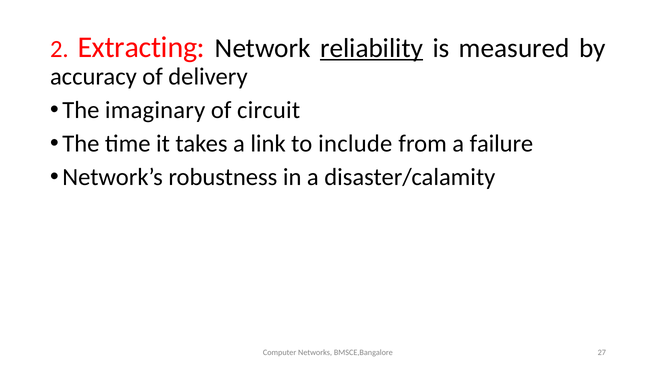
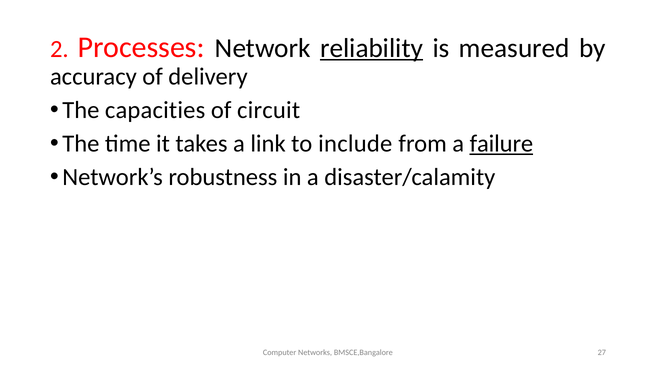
Extracting: Extracting -> Processes (141, 47)
imaginary: imaginary -> capacities (155, 110)
failure underline: none -> present (501, 144)
